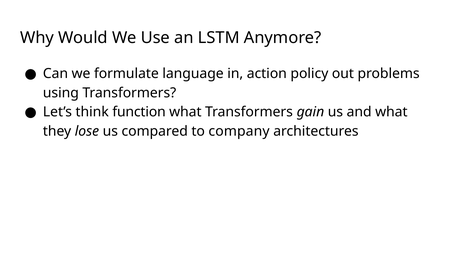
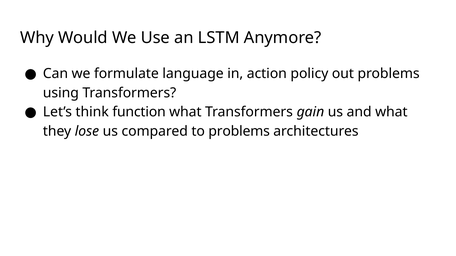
to company: company -> problems (239, 131)
